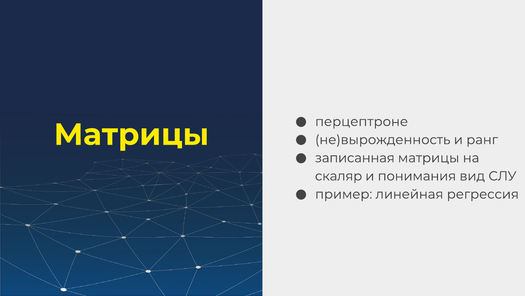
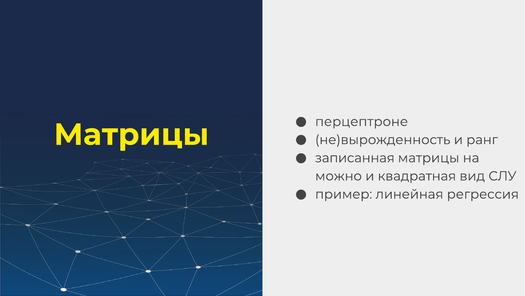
скаляр: скаляр -> можно (338, 176)
понимания: понимания -> квадратная (417, 176)
